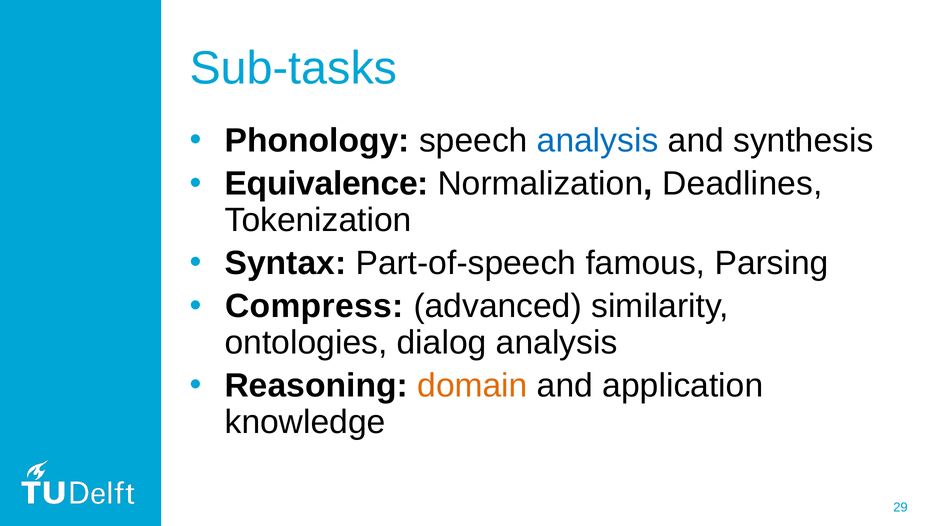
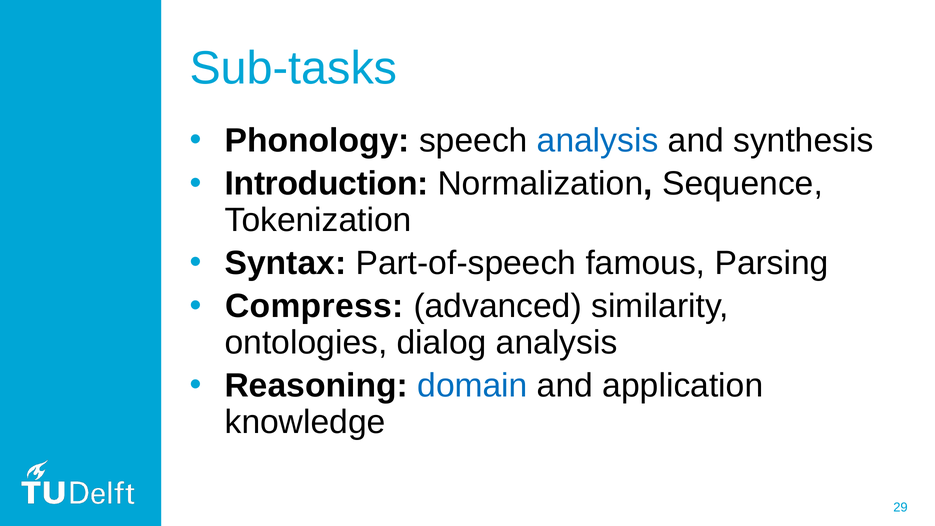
Equivalence: Equivalence -> Introduction (327, 184)
Deadlines: Deadlines -> Sequence (743, 184)
domain colour: orange -> blue (472, 386)
